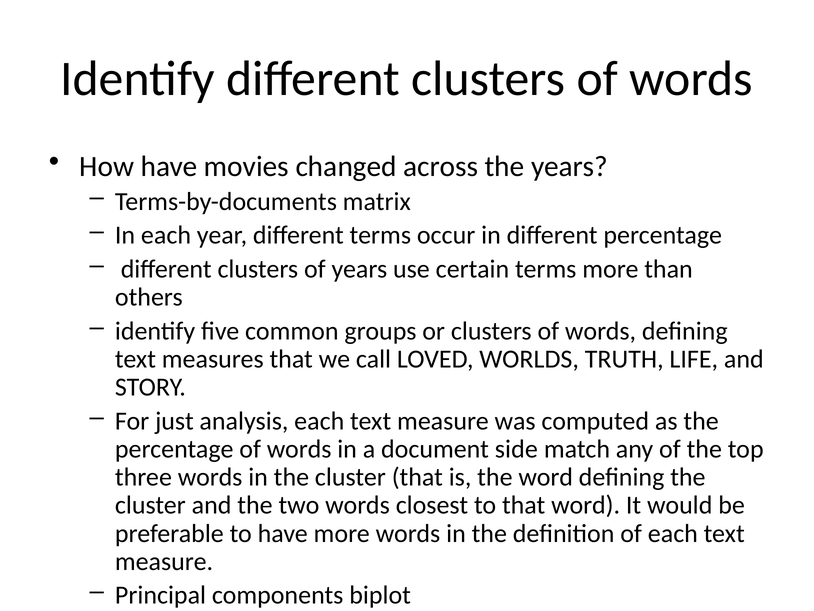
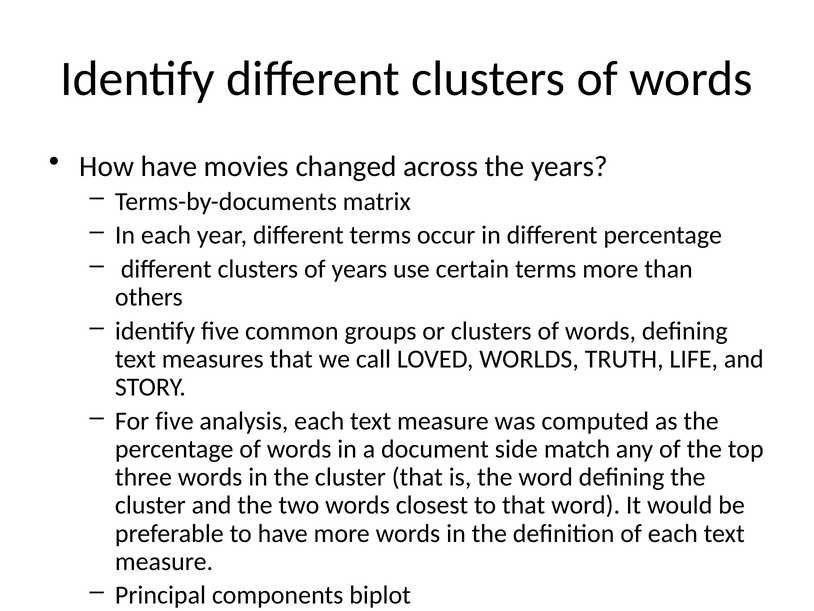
For just: just -> five (174, 421)
